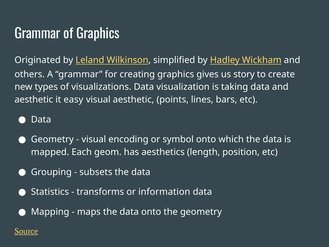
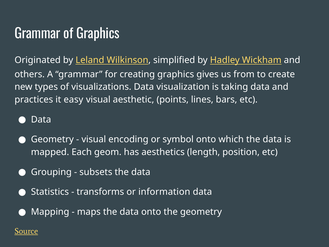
story: story -> from (244, 74)
aesthetic: aesthetic -> practices (34, 99)
